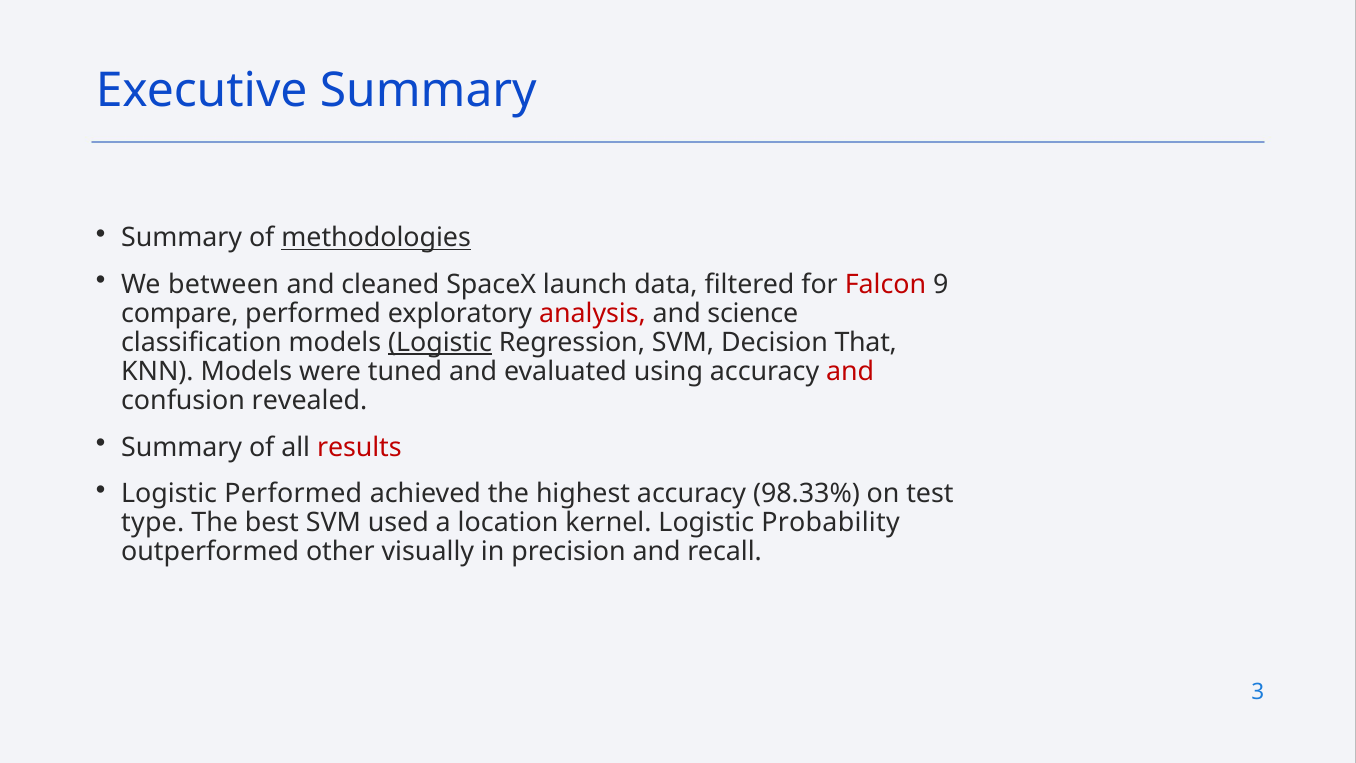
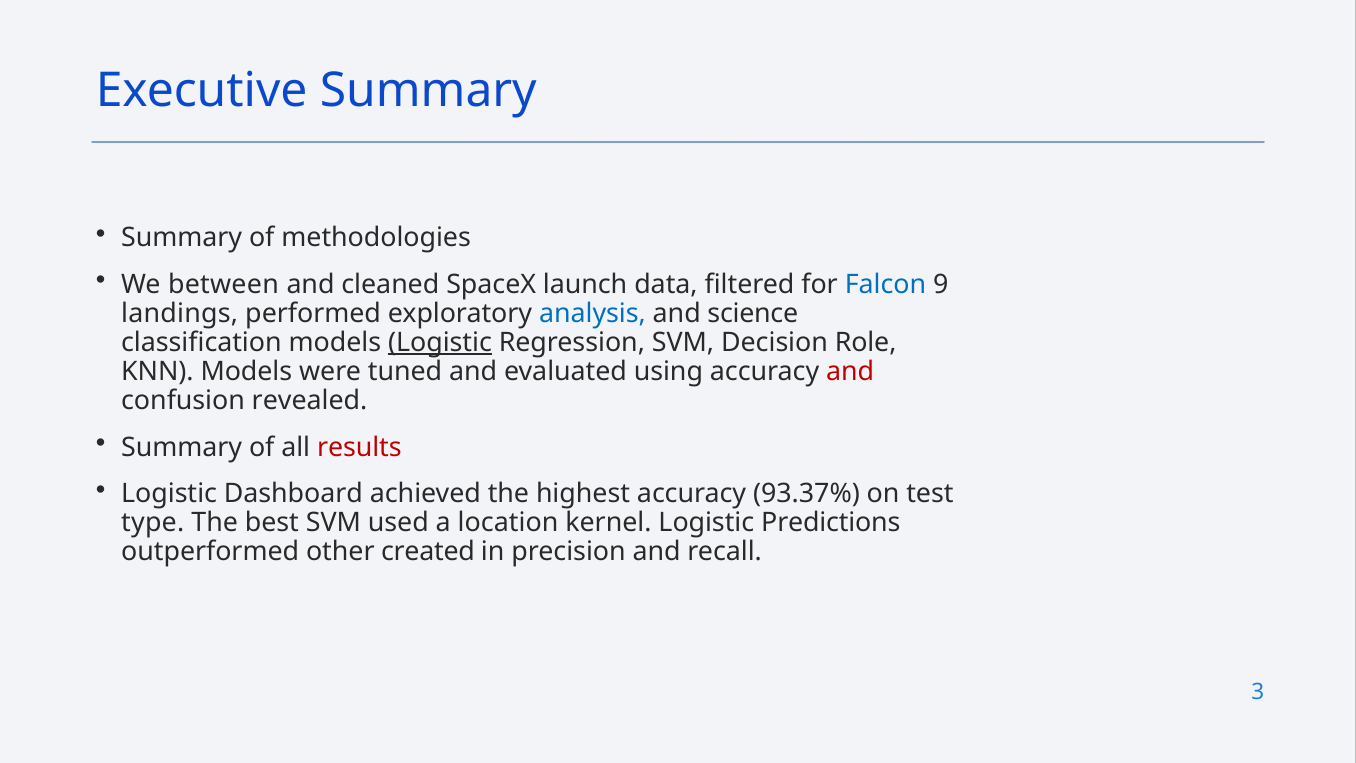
methodologies underline: present -> none (376, 238)
Falcon colour: red -> blue (885, 284)
compare: compare -> landings (180, 313)
analysis colour: red -> blue (592, 313)
That: That -> Role (866, 342)
Logistic Performed: Performed -> Dashboard (293, 494)
98.33%: 98.33% -> 93.37% (806, 494)
Probability: Probability -> Predictions (831, 523)
visually: visually -> created (428, 552)
